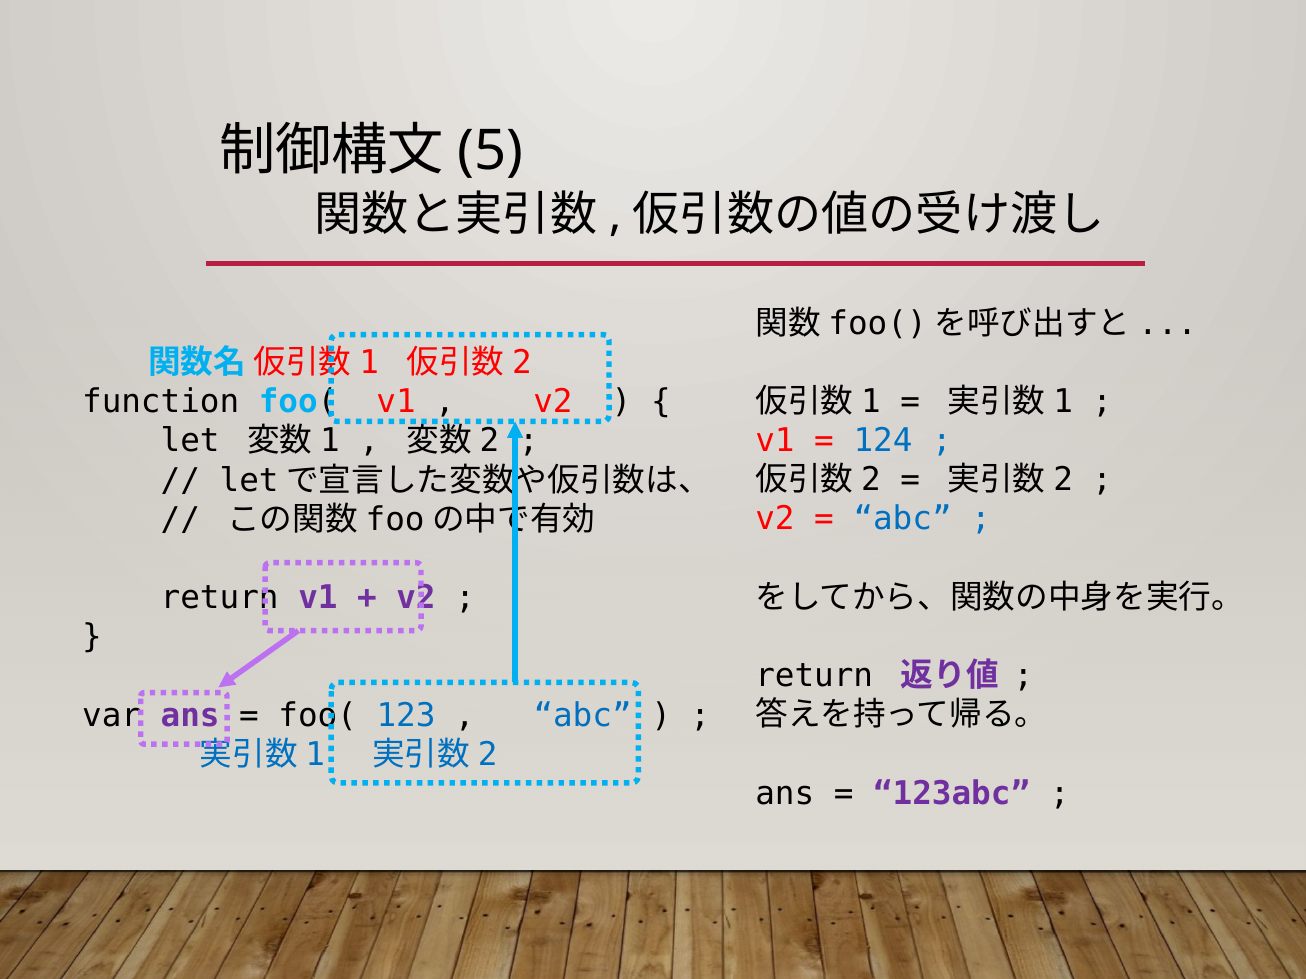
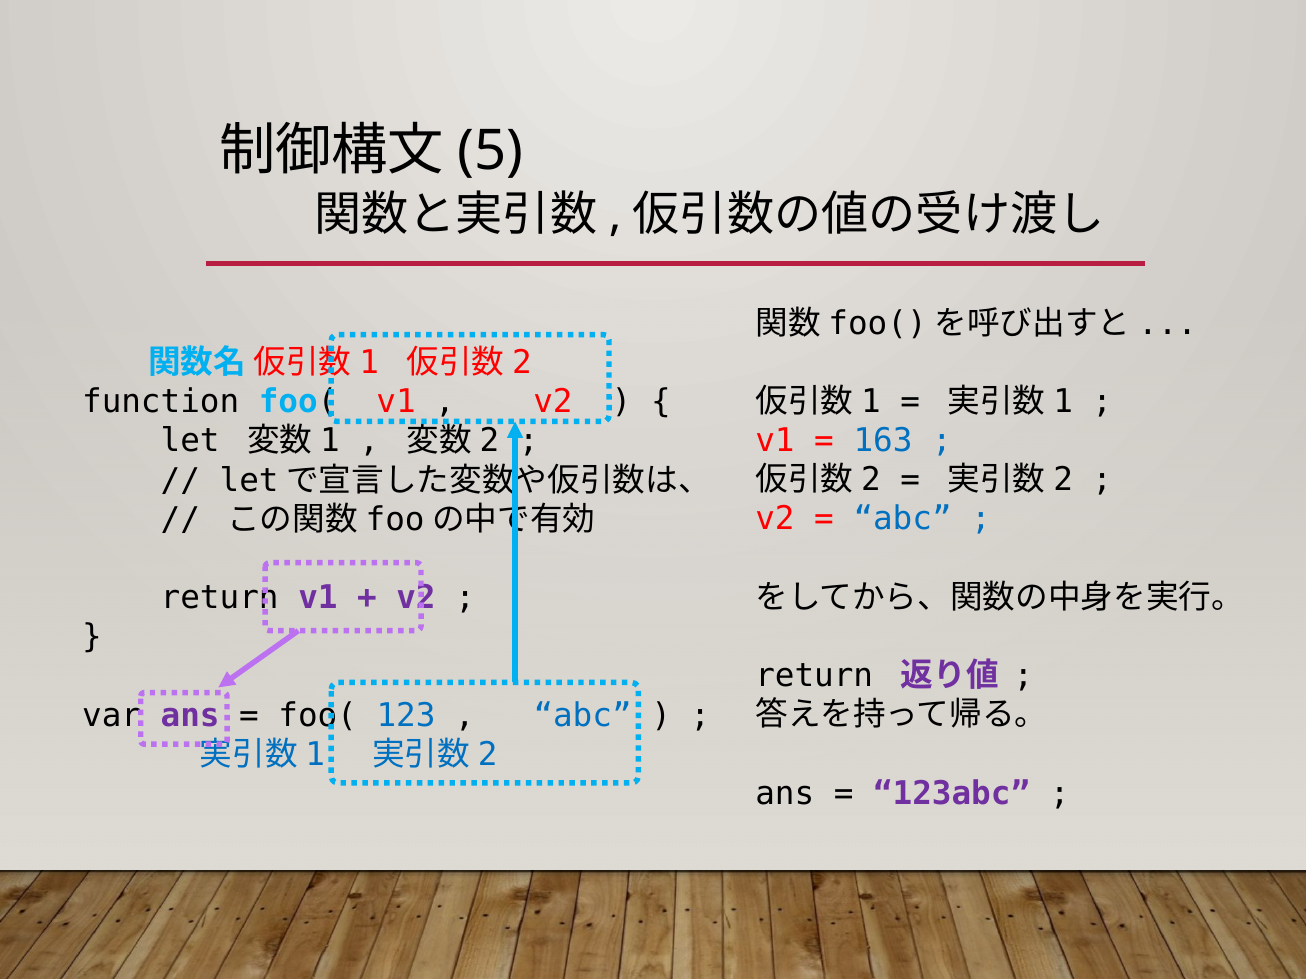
124: 124 -> 163 (883, 441)
